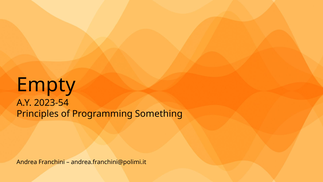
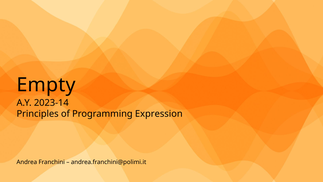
2023-54: 2023-54 -> 2023-14 (51, 103)
Something: Something -> Expression (159, 114)
